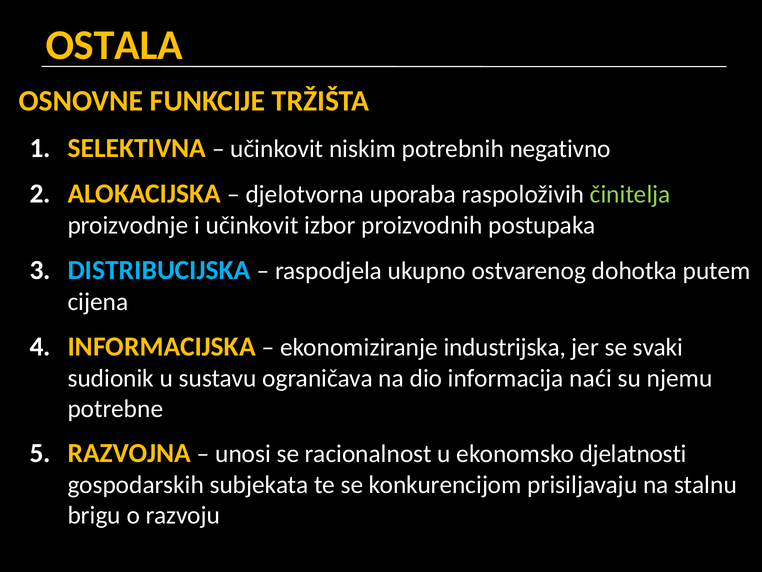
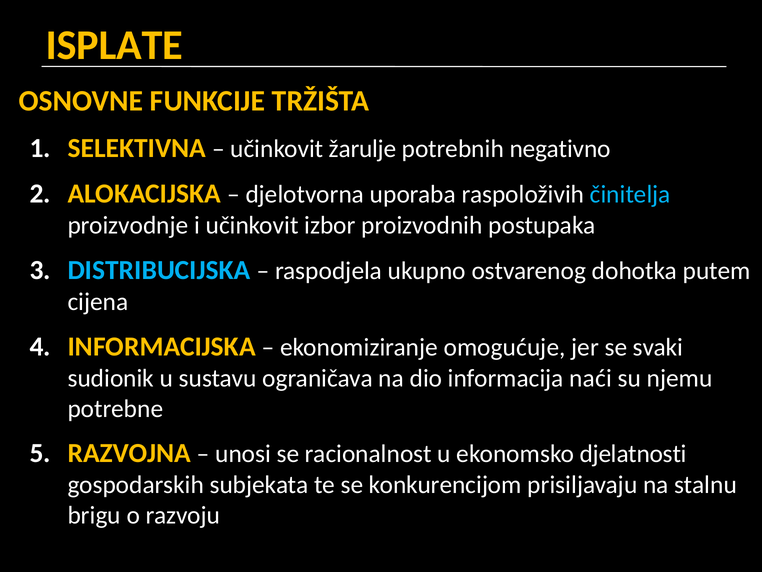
OSTALA: OSTALA -> ISPLATE (114, 45)
niskim: niskim -> žarulje (363, 149)
činitelja colour: light green -> light blue (630, 194)
industrijska: industrijska -> omogućuje (505, 347)
